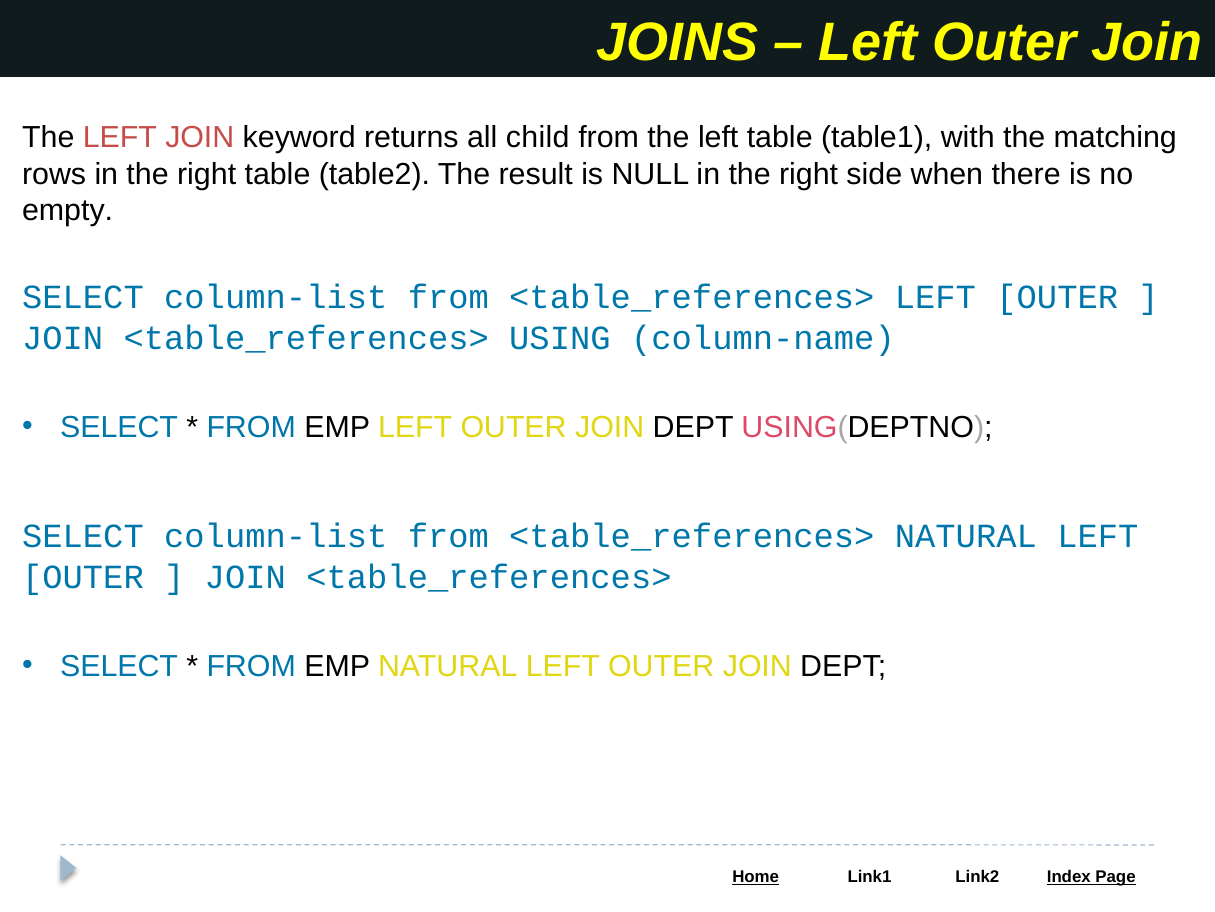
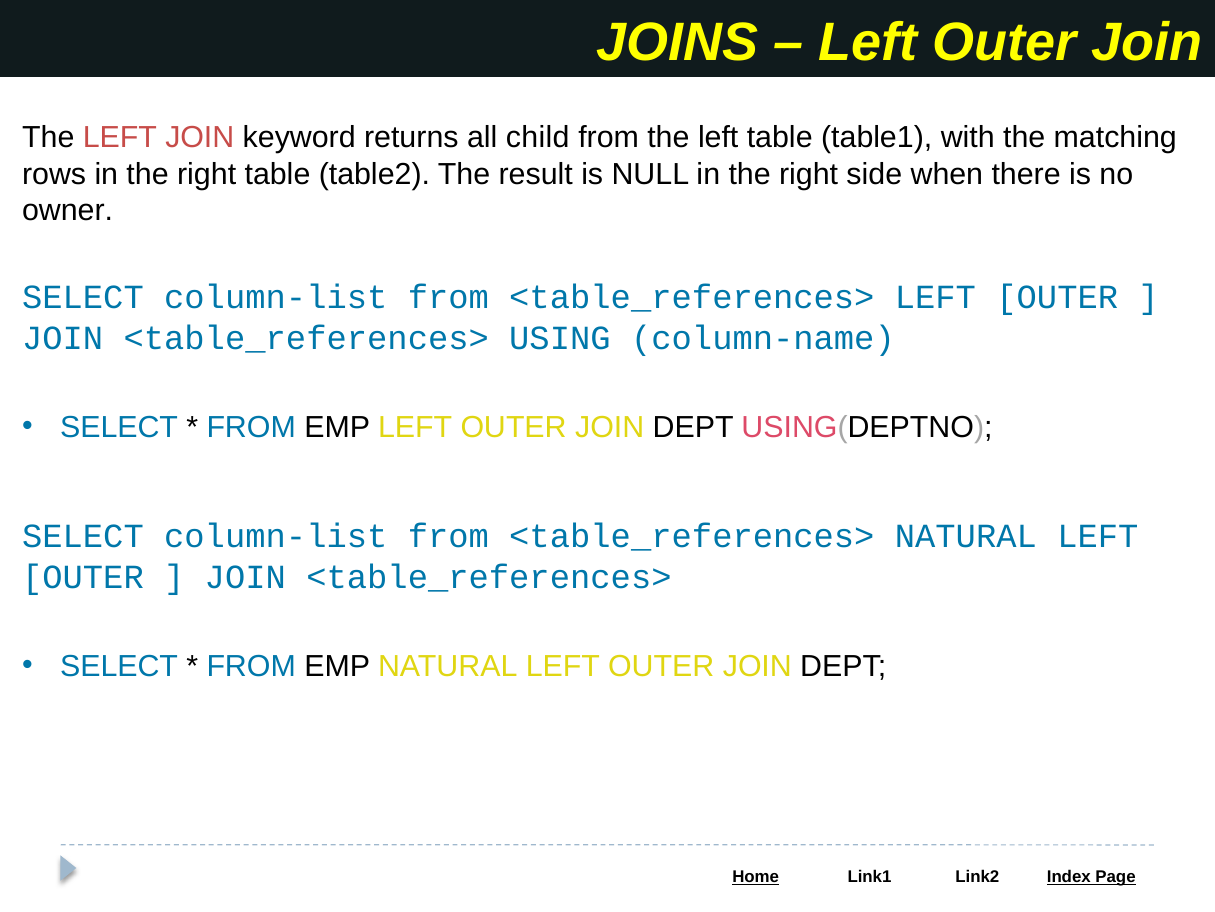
empty: empty -> owner (68, 211)
